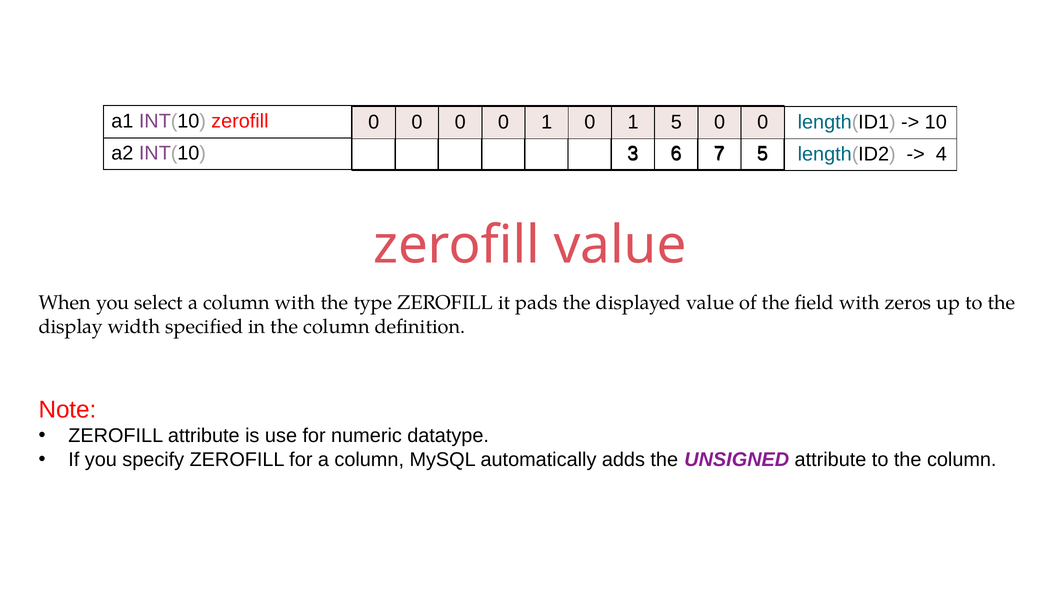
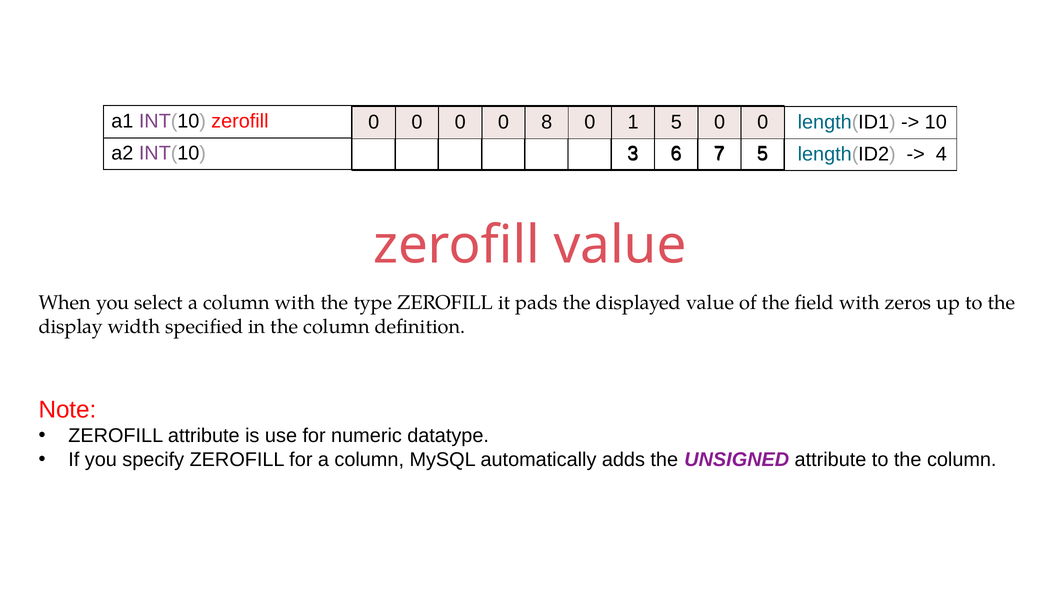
0 0 1: 1 -> 8 (547, 122)
